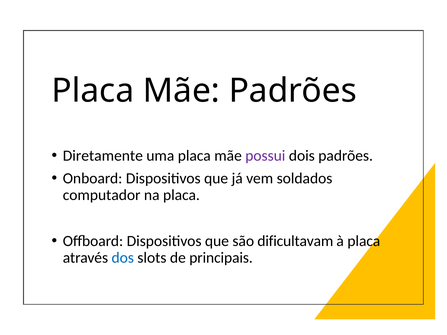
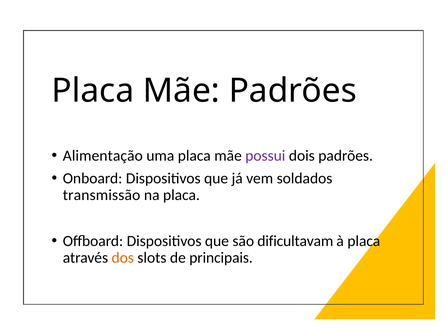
Diretamente: Diretamente -> Alimentação (103, 156)
computador: computador -> transmissão (102, 195)
dos colour: blue -> orange (123, 258)
